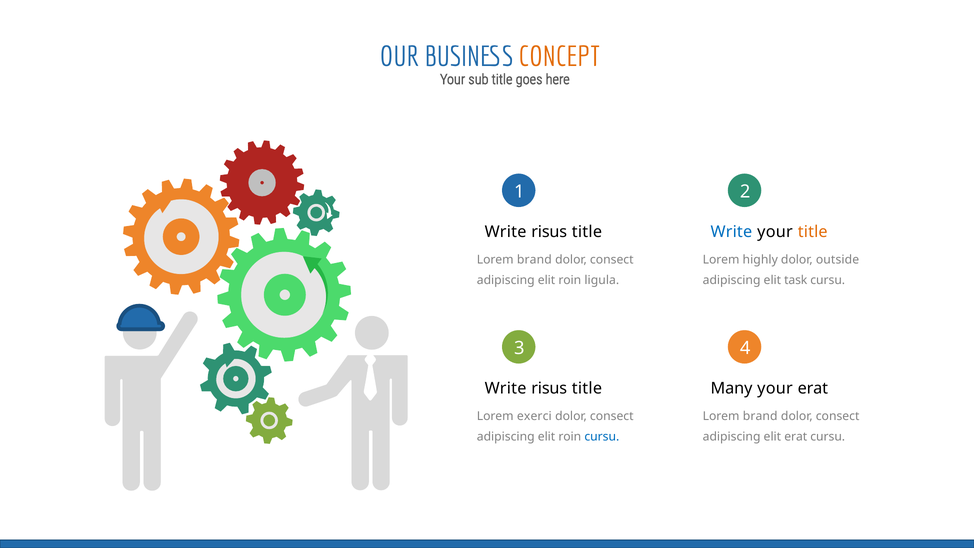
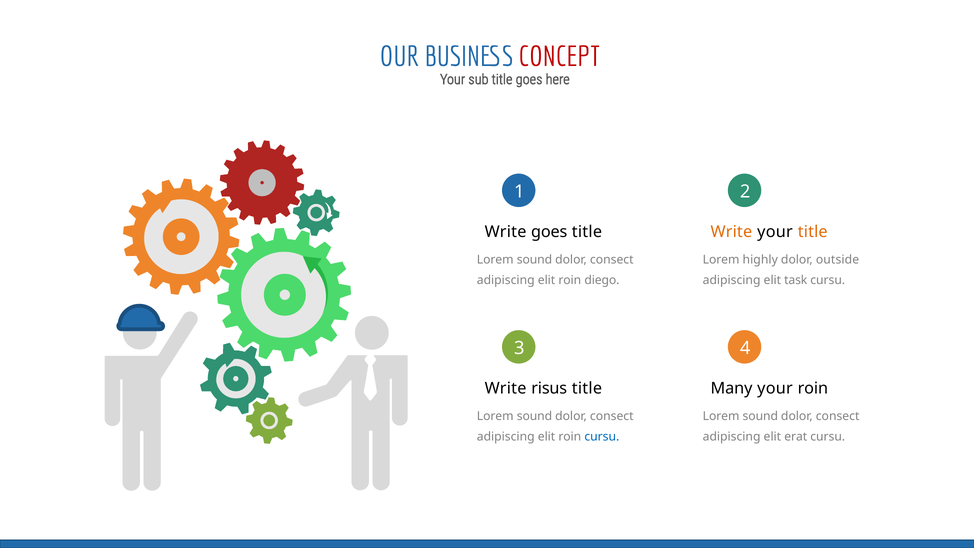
CONCEPT colour: orange -> red (559, 57)
risus: risus -> goes (549, 232)
Write colour: blue -> orange (731, 232)
brand: brand -> sound (534, 260)
ligula: ligula -> diego (602, 280)
your erat: erat -> roin (813, 388)
exerci: exerci -> sound (534, 416)
brand: brand -> sound (760, 416)
